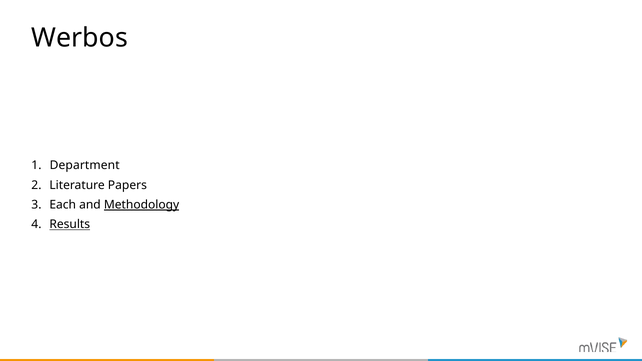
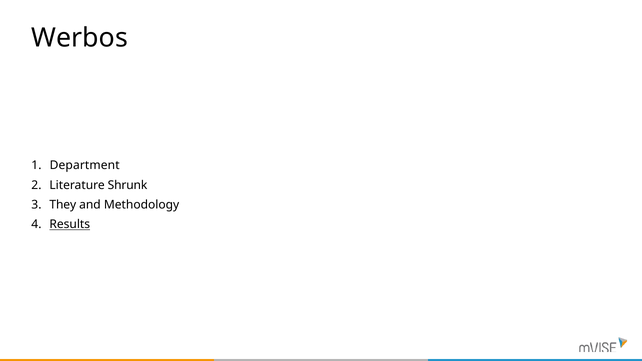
Papers: Papers -> Shrunk (128, 185)
Each: Each -> They (63, 205)
Methodology underline: present -> none (142, 205)
